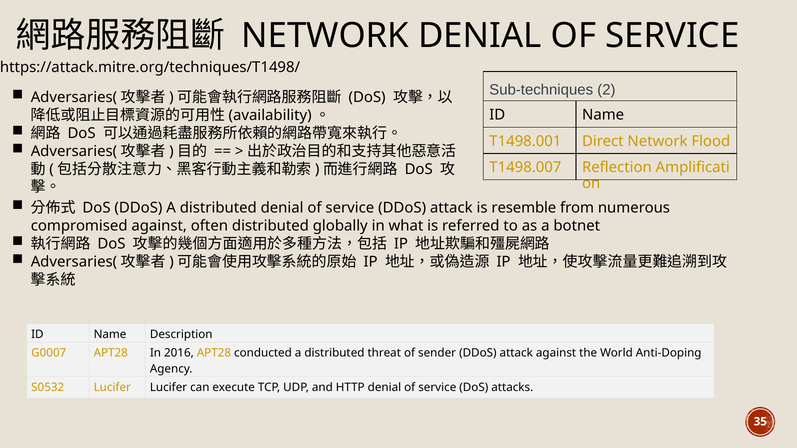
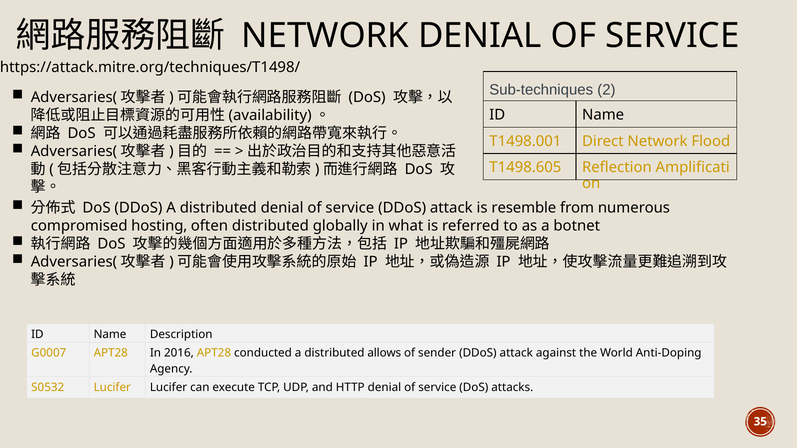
T1498.007: T1498.007 -> T1498.605 (525, 168)
compromised against: against -> hosting (159, 226)
threat: threat -> allows (384, 353)
